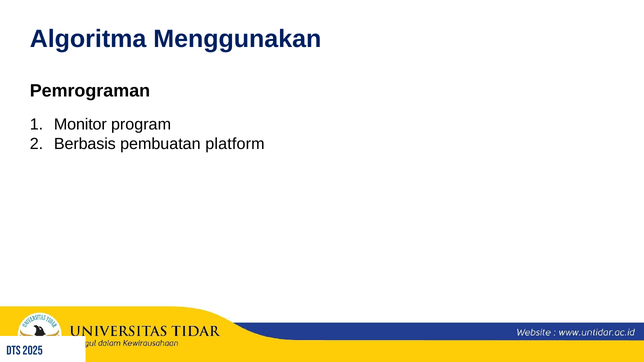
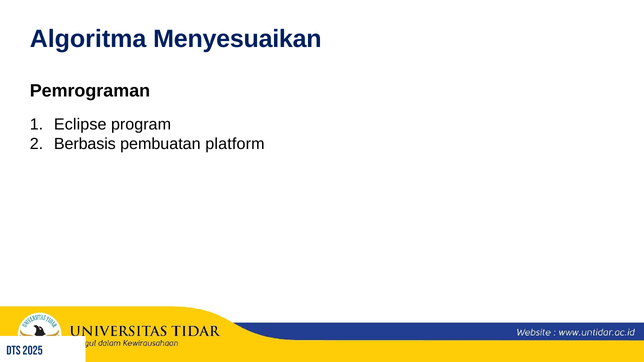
Menggunakan: Menggunakan -> Menyesuaikan (237, 39)
Monitor: Monitor -> Eclipse (80, 125)
